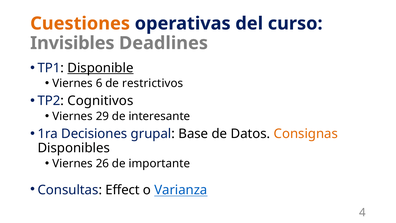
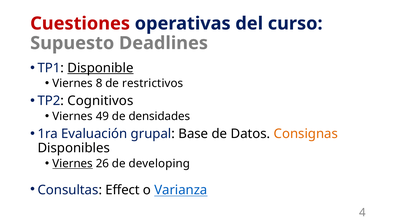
Cuestiones colour: orange -> red (80, 23)
Invisibles: Invisibles -> Supuesto (72, 43)
6: 6 -> 8 (99, 83)
29: 29 -> 49 (102, 116)
interesante: interesante -> densidades (159, 116)
Decisiones: Decisiones -> Evaluación (94, 134)
Viernes underline: none -> present (73, 163)
importante: importante -> developing (159, 163)
